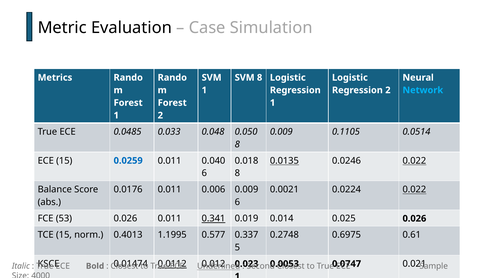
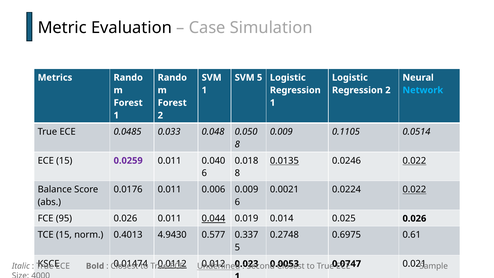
SVM 8: 8 -> 5 (260, 78)
0.0259 colour: blue -> purple (128, 161)
53: 53 -> 95 (64, 218)
0.341: 0.341 -> 0.044 (213, 218)
1.1995: 1.1995 -> 4.9430 (172, 235)
